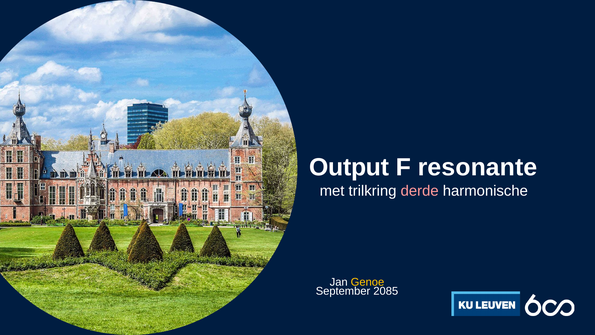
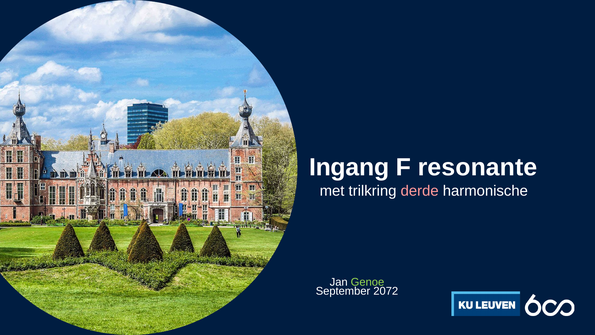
Output: Output -> Ingang (349, 167)
Genoe colour: yellow -> light green (367, 282)
2085: 2085 -> 2072 (386, 291)
